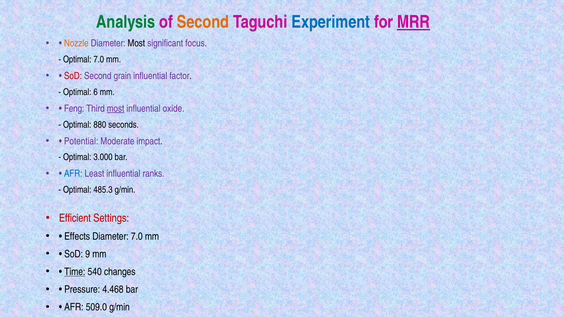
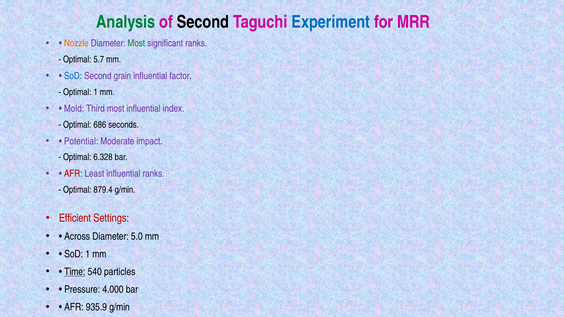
Second colour: orange -> black (203, 22)
MRR underline: present -> none (414, 22)
Most colour: black -> green (136, 43)
significant focus: focus -> ranks (196, 43)
Optimal 7.0: 7.0 -> 5.7 (99, 60)
SoD colour: red -> blue (73, 76)
Optimal 6: 6 -> 1 (96, 92)
Feng: Feng -> Mold (74, 109)
most underline: present -> none (116, 109)
oxide: oxide -> index (174, 109)
880: 880 -> 686 (100, 125)
3.000: 3.000 -> 6.328 (103, 157)
AFR colour: blue -> red (73, 174)
485.3: 485.3 -> 879.4 (103, 190)
Effects: Effects -> Across (77, 237)
Diameter 7.0: 7.0 -> 5.0 (137, 237)
SoD 9: 9 -> 1 (88, 254)
changes: changes -> particles (120, 272)
4.468: 4.468 -> 4.000 (113, 290)
509.0: 509.0 -> 935.9 (96, 307)
